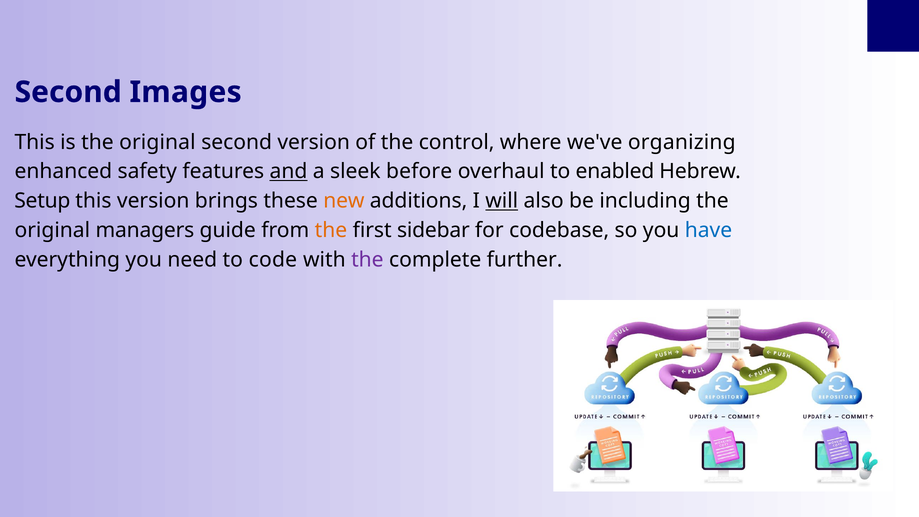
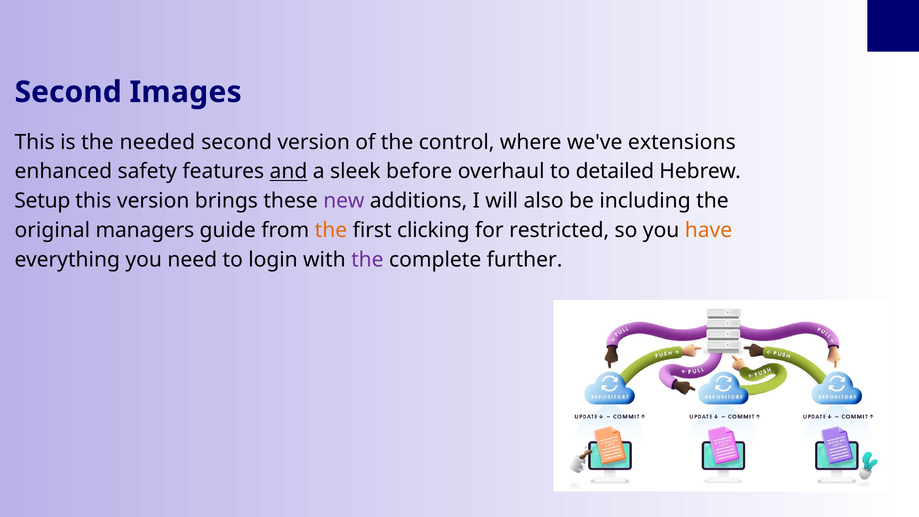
is the original: original -> needed (157, 142)
organizing: organizing -> extensions (682, 142)
enabled: enabled -> detailed (615, 171)
new colour: orange -> purple (344, 201)
will underline: present -> none (502, 201)
sidebar: sidebar -> clicking (433, 230)
codebase: codebase -> restricted (559, 230)
have colour: blue -> orange (709, 230)
code: code -> login (273, 260)
